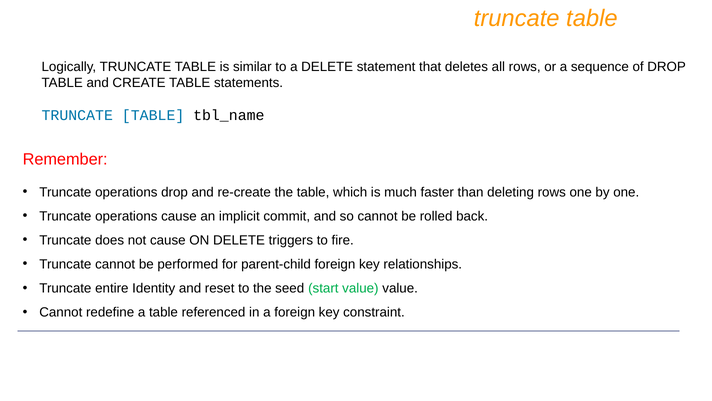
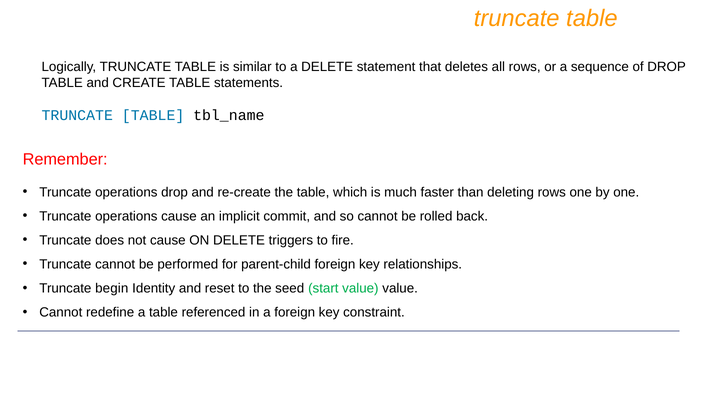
entire: entire -> begin (112, 288)
